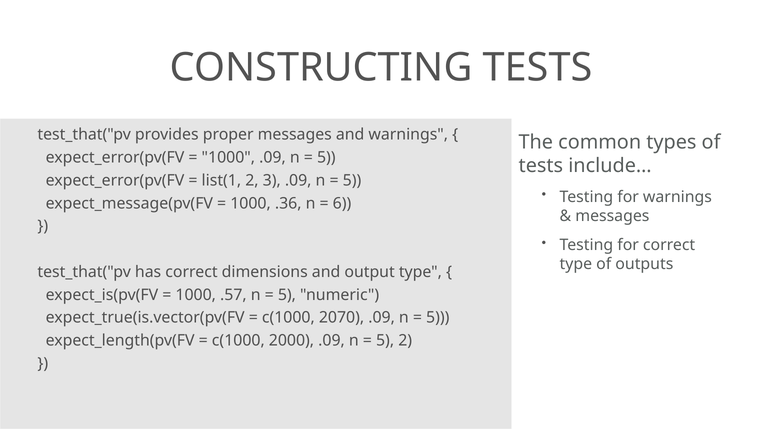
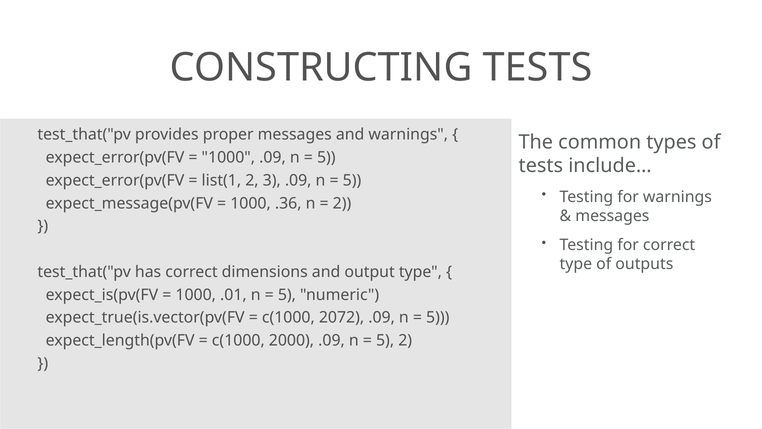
6: 6 -> 2 (342, 203)
.57: .57 -> .01 (233, 295)
2070: 2070 -> 2072 (342, 317)
